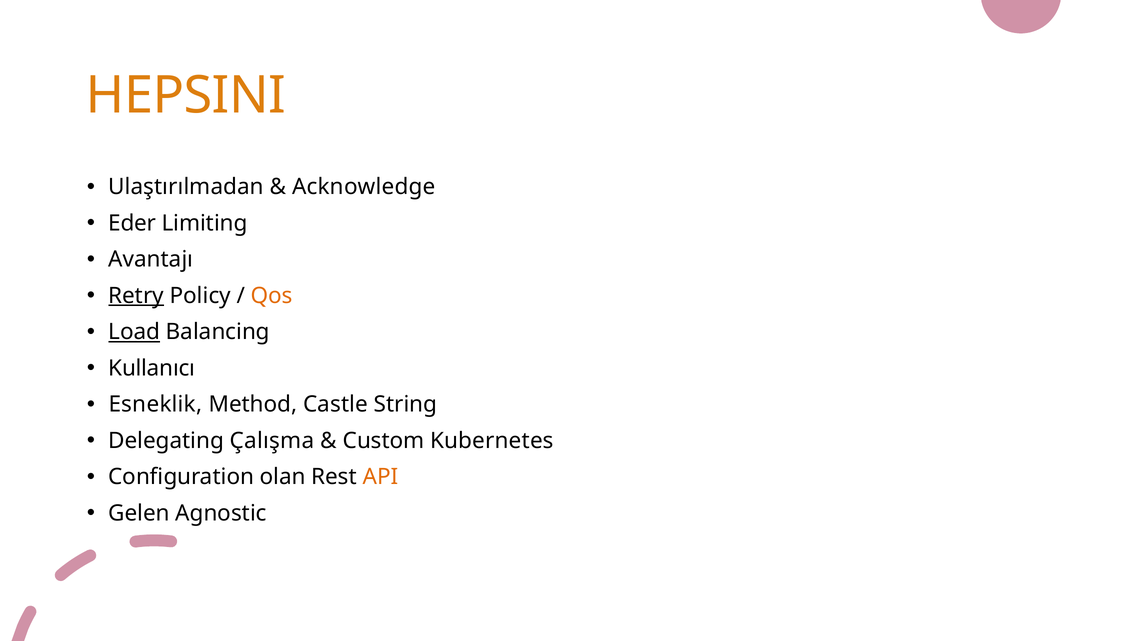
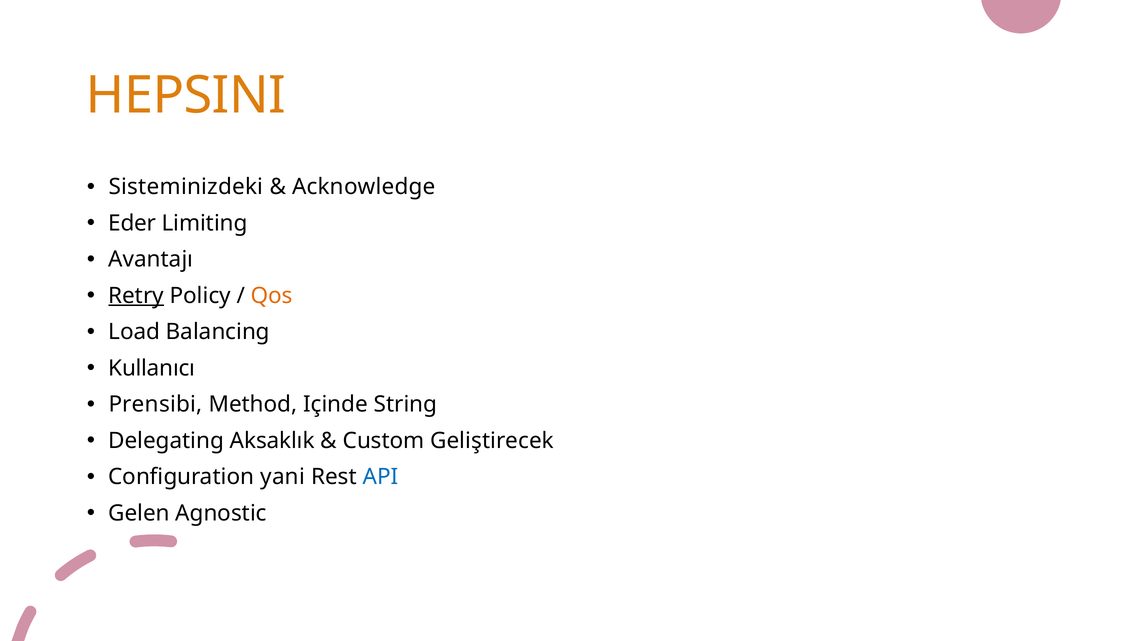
Ulaştırılmadan: Ulaştırılmadan -> Sisteminizdeki (186, 187)
Load underline: present -> none (134, 332)
Esneklik: Esneklik -> Prensibi (155, 405)
Castle: Castle -> Içinde (336, 405)
Çalışma: Çalışma -> Aksaklık (272, 441)
Kubernetes: Kubernetes -> Geliştirecek (492, 441)
olan: olan -> yani (283, 477)
API colour: orange -> blue (381, 477)
